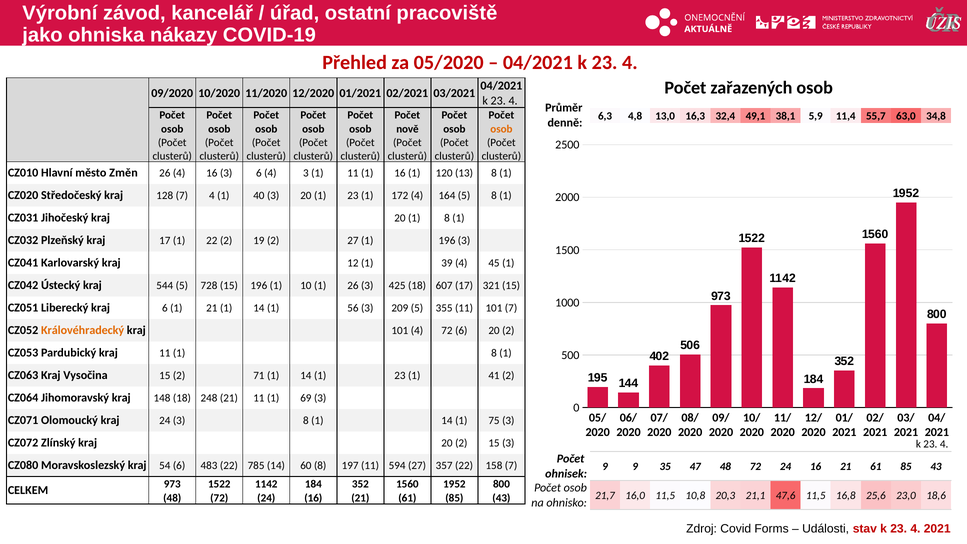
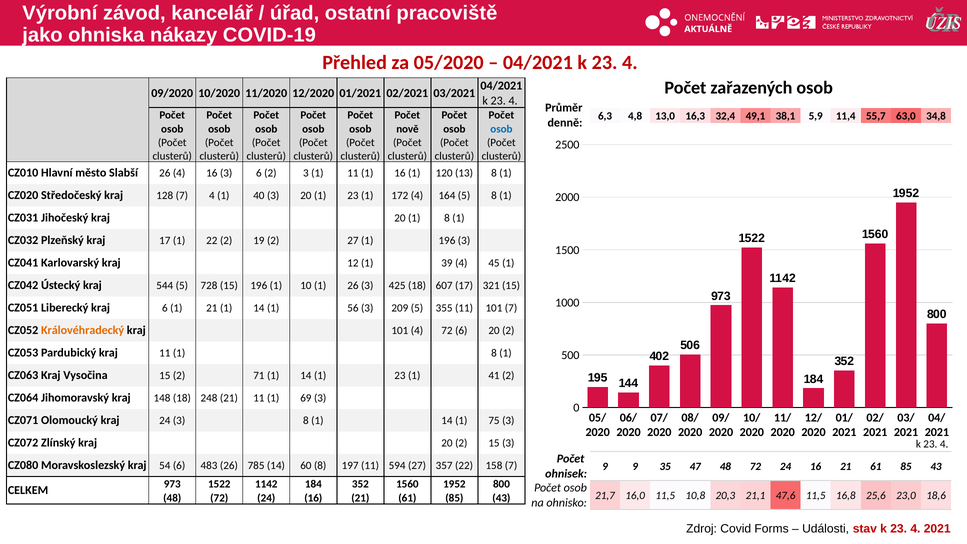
osob colour: orange -> blue (501, 129)
Změn: Změn -> Slabší (124, 173)
6 4: 4 -> 2 (270, 173)
483 22: 22 -> 26 (229, 466)
